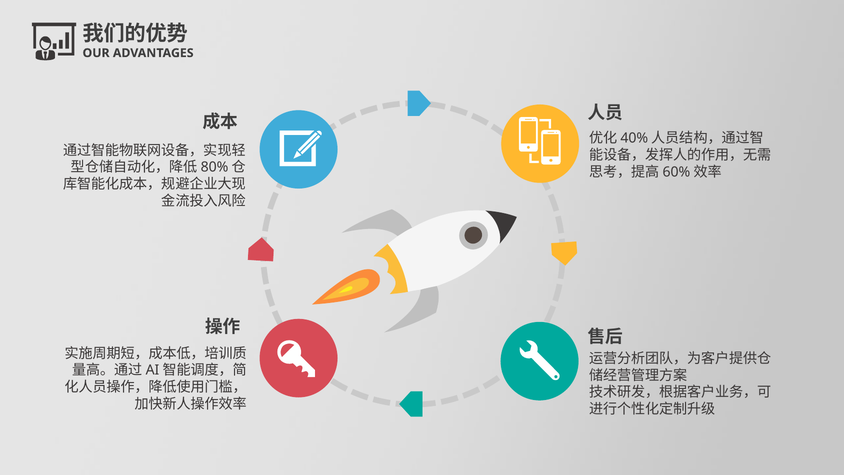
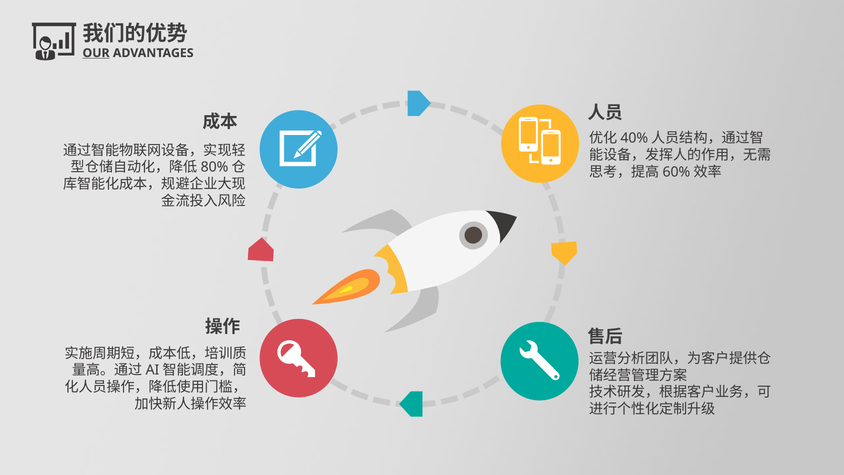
OUR underline: none -> present (96, 53)
